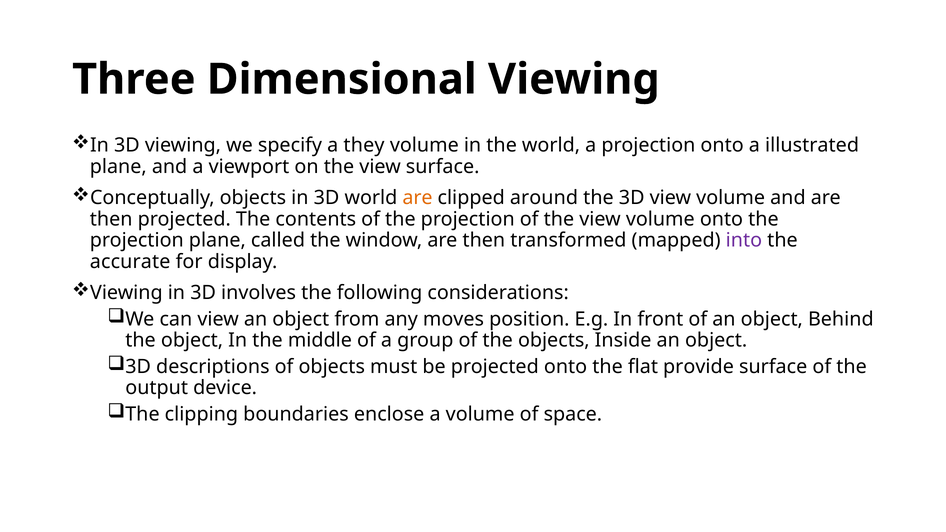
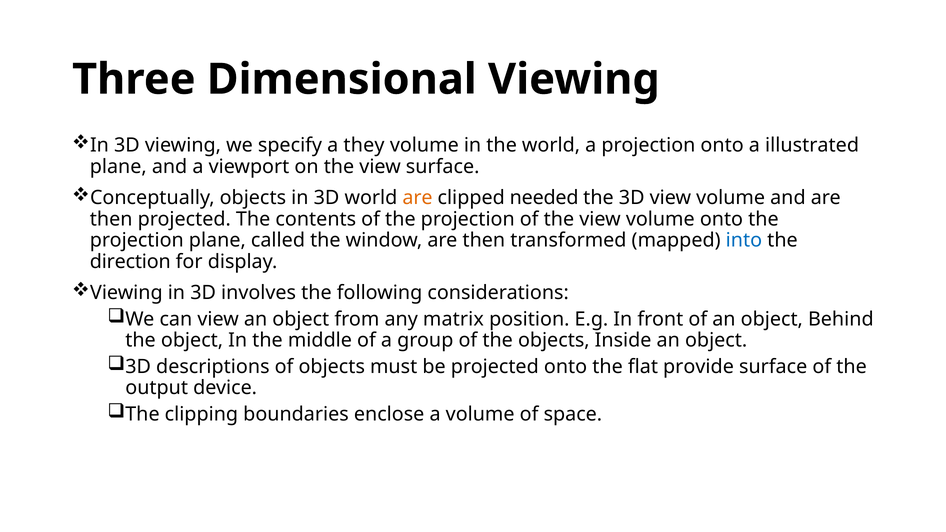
around: around -> needed (544, 198)
into colour: purple -> blue (744, 240)
accurate: accurate -> direction (130, 262)
moves: moves -> matrix (453, 319)
